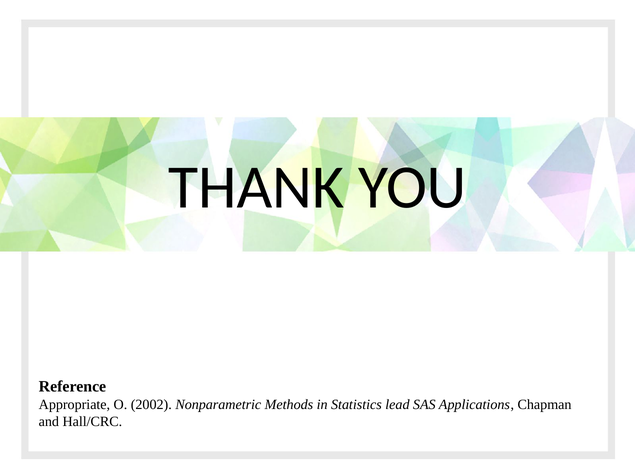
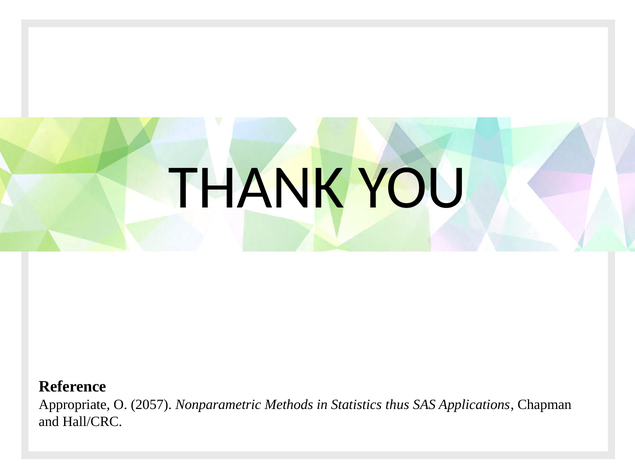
2002: 2002 -> 2057 (151, 405)
lead: lead -> thus (397, 405)
